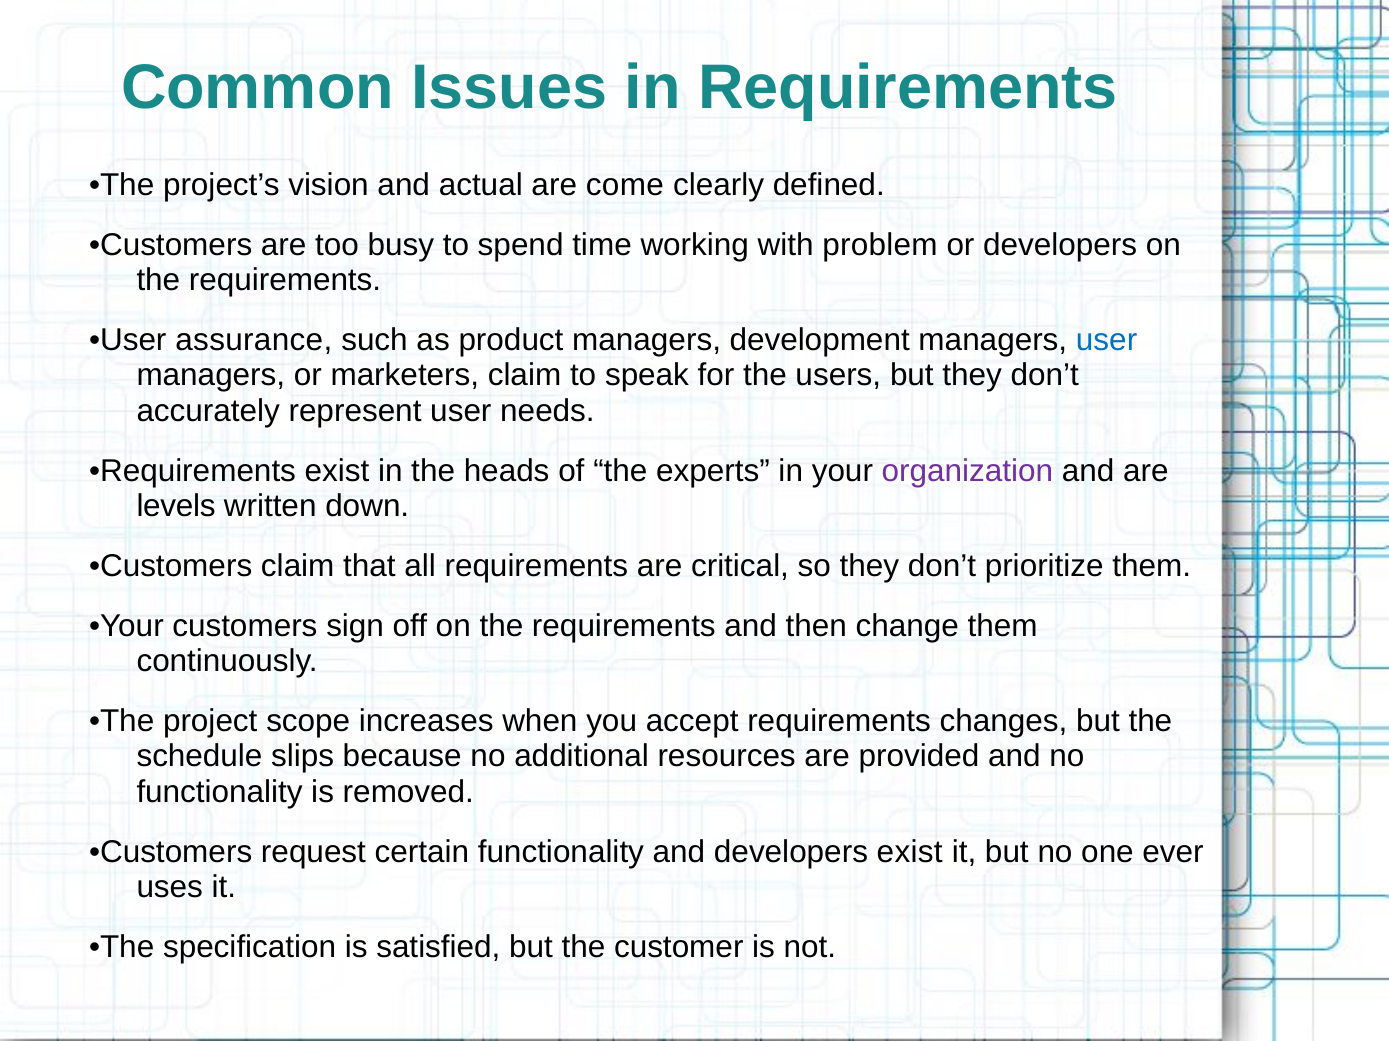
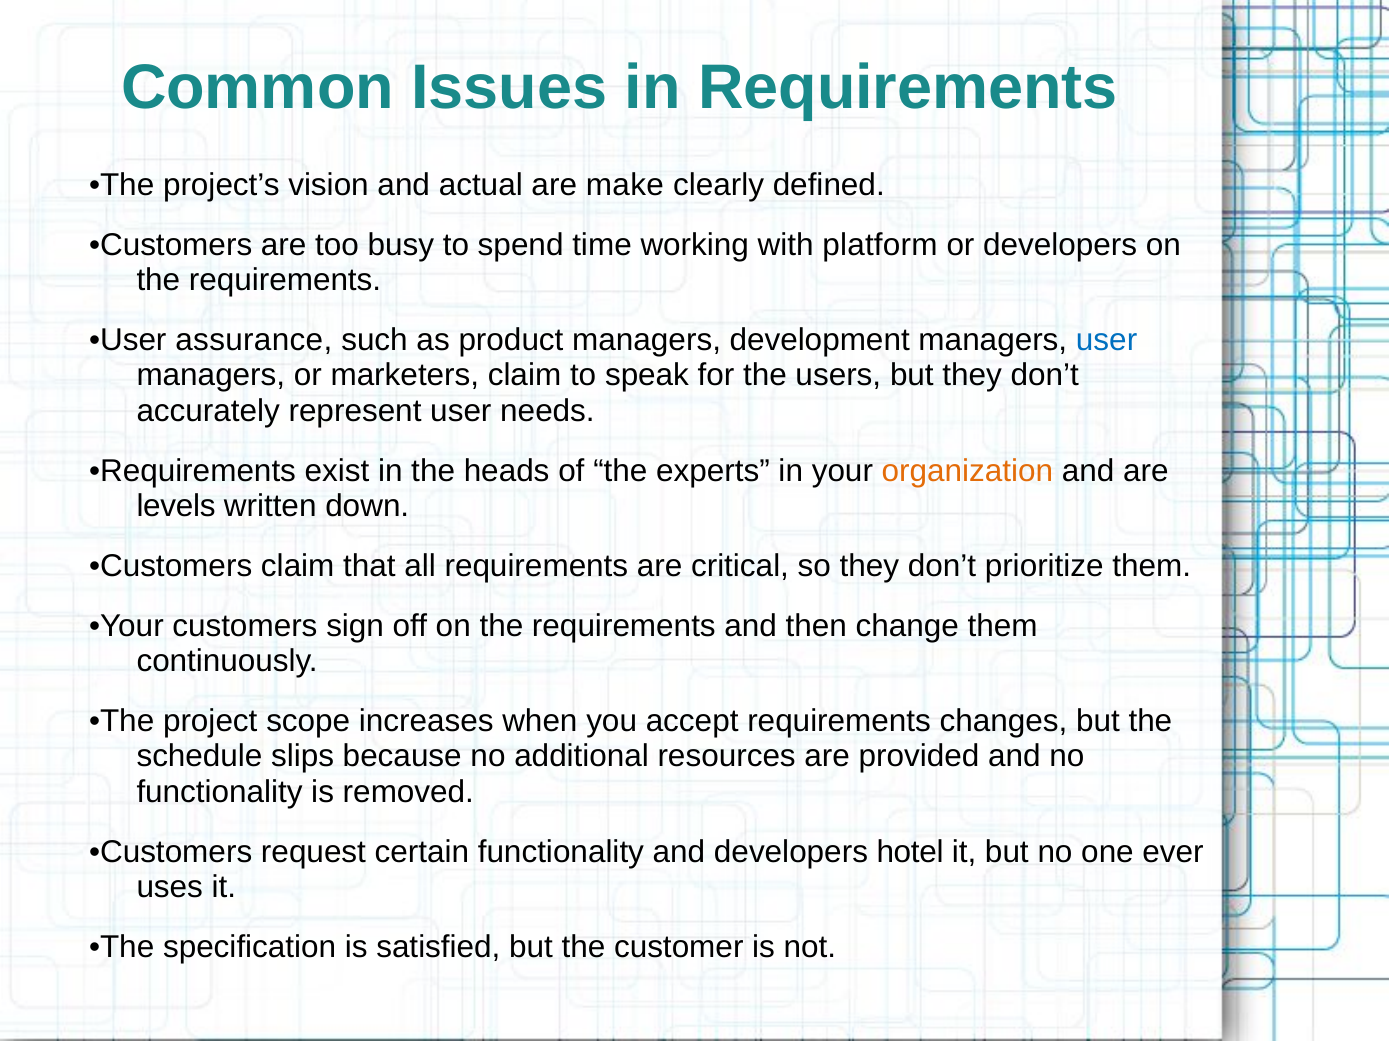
come: come -> make (625, 185)
problem: problem -> platform (880, 245)
organization colour: purple -> orange (967, 471)
developers exist: exist -> hotel (910, 852)
